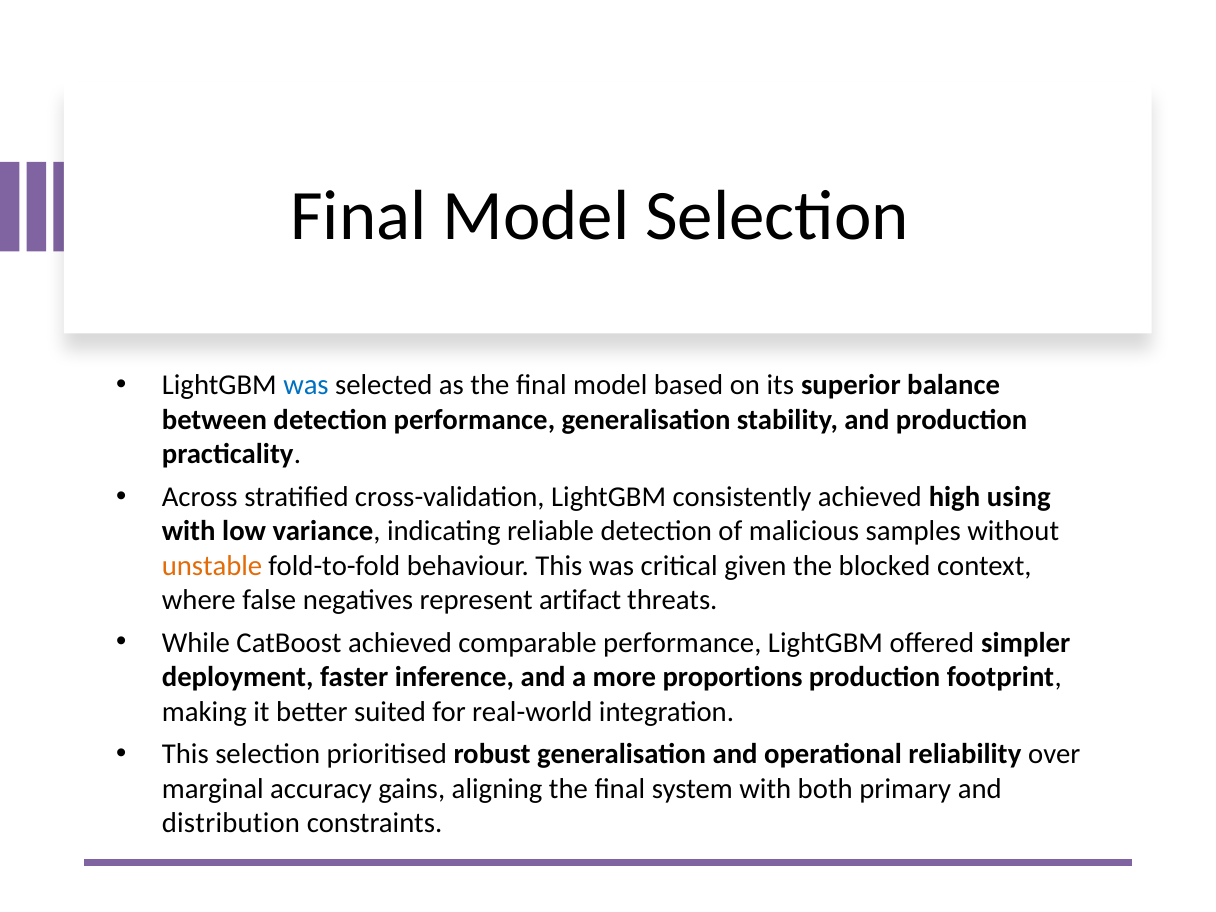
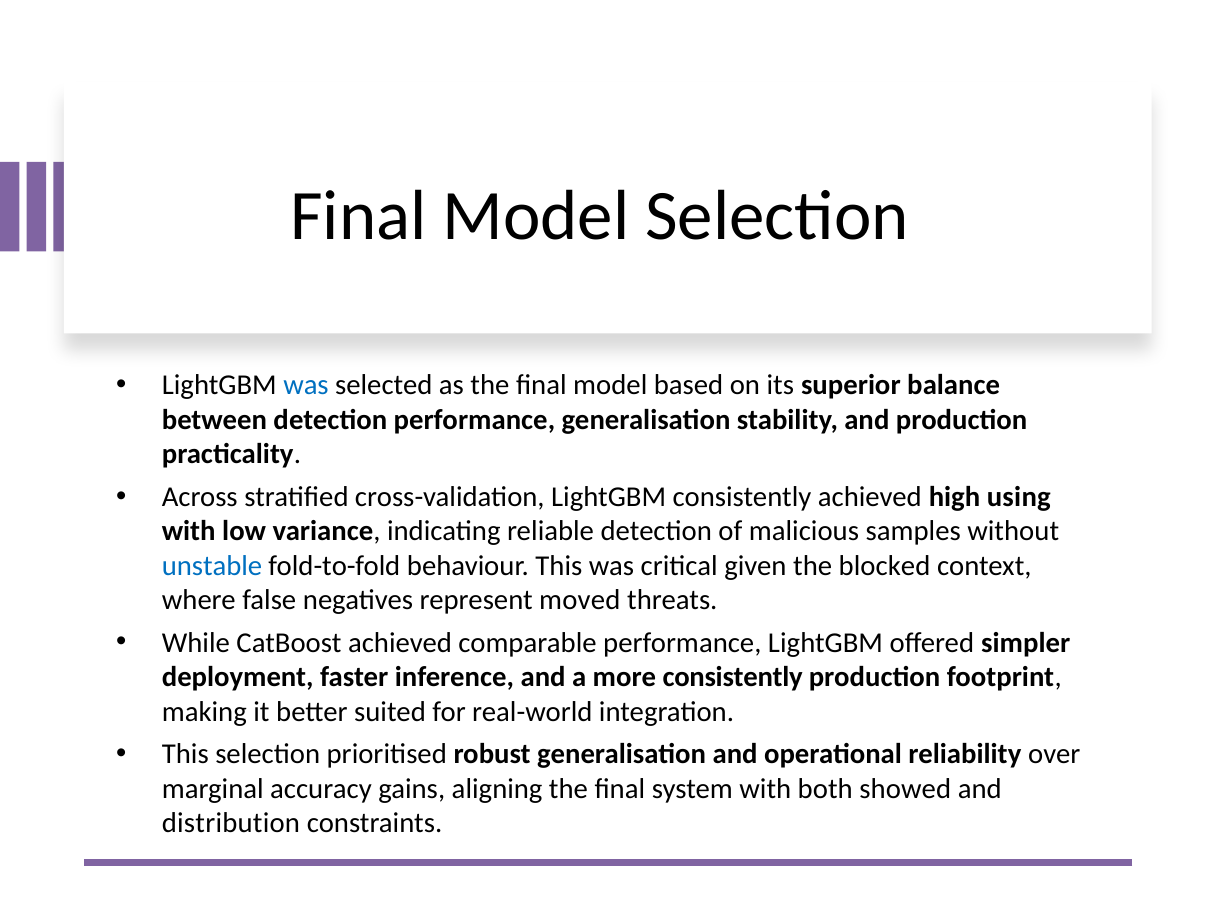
unstable colour: orange -> blue (212, 566)
artifact: artifact -> moved (580, 600)
more proportions: proportions -> consistently (733, 677)
primary: primary -> showed (905, 789)
